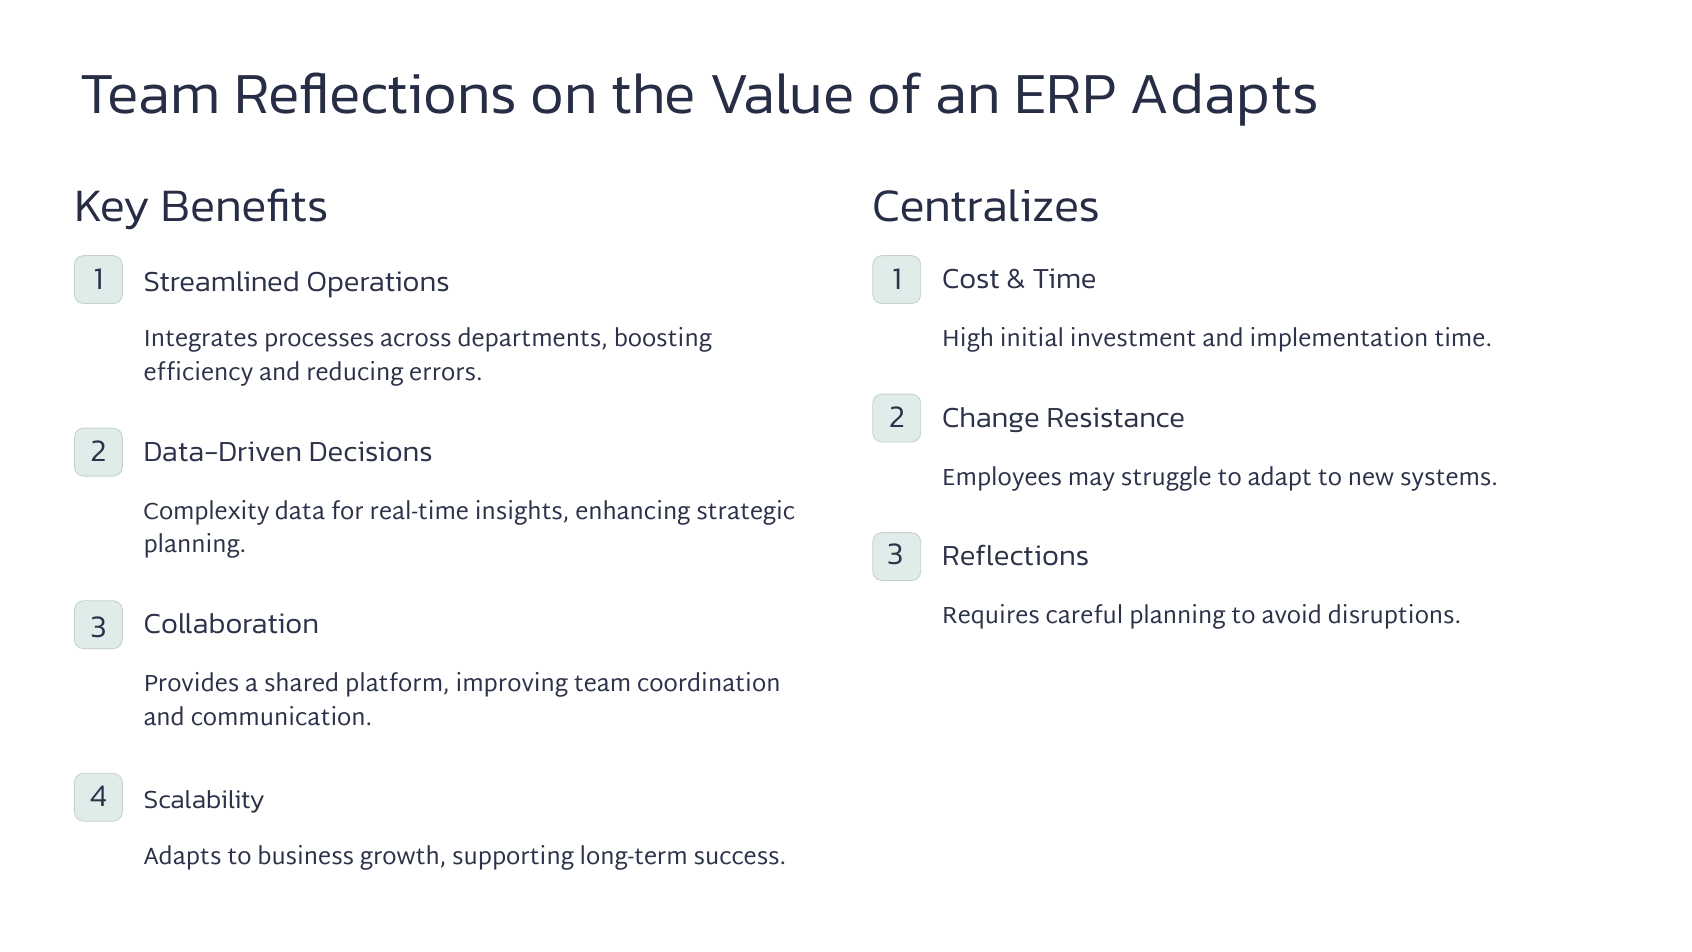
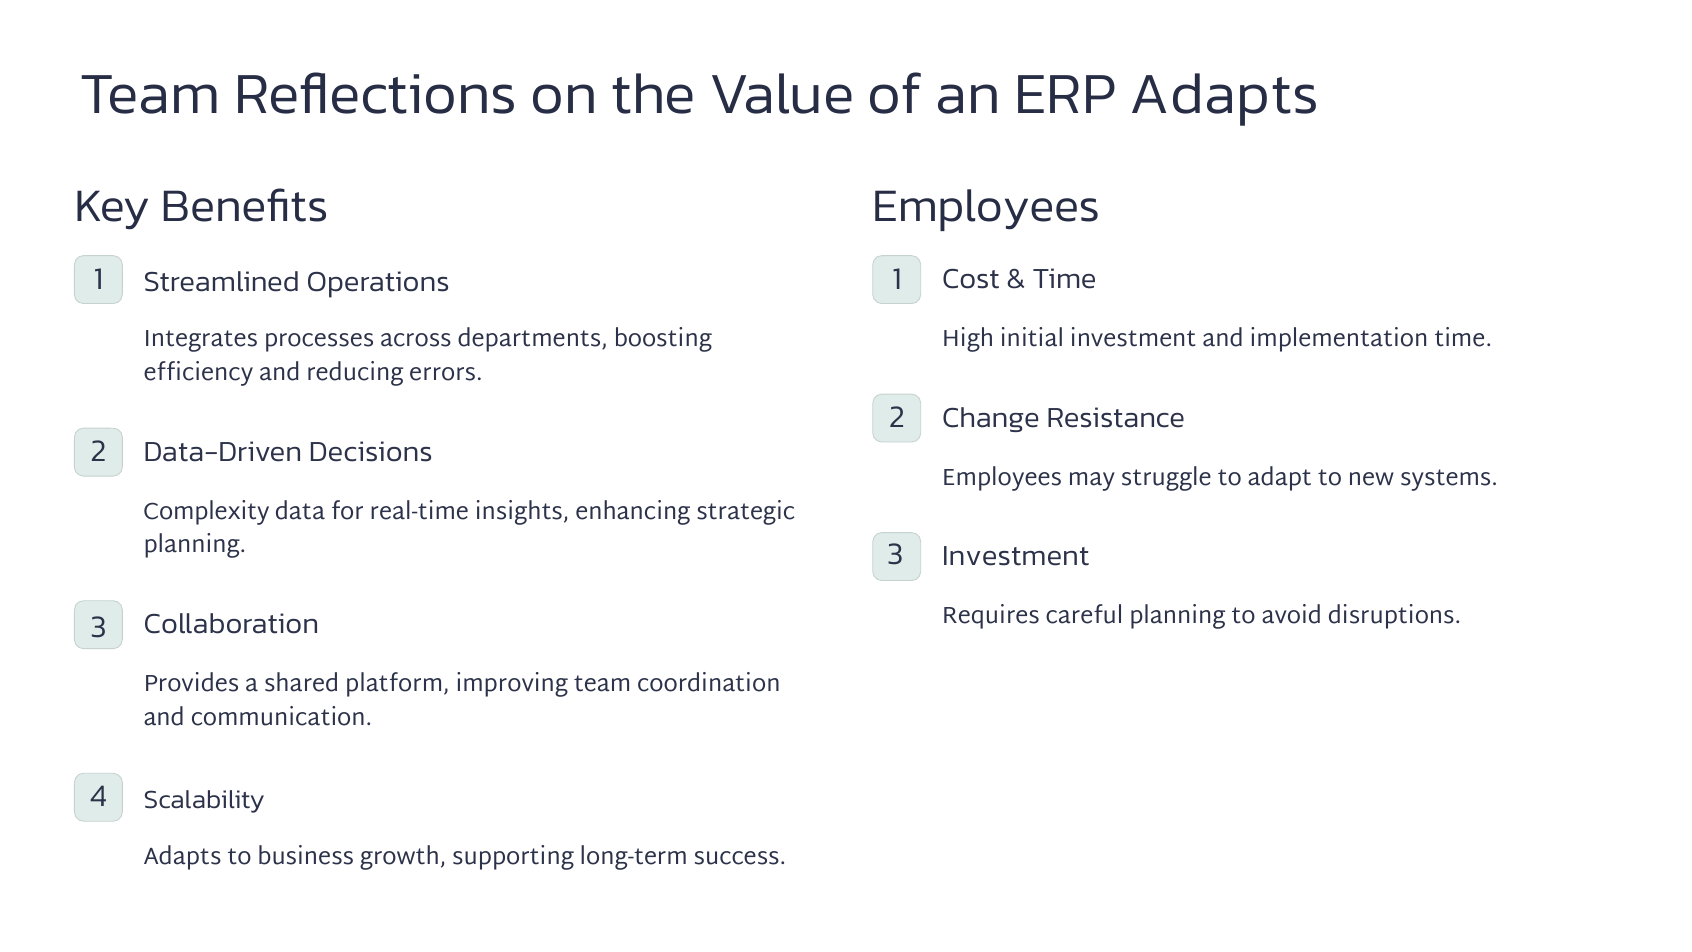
Centralizes: Centralizes -> Employees (986, 206)
3 Reflections: Reflections -> Investment (1016, 556)
